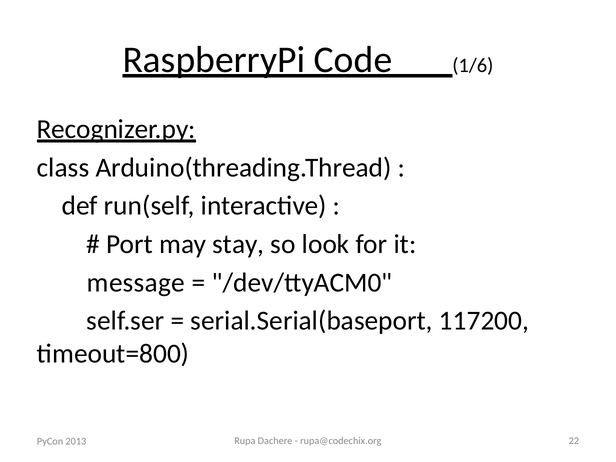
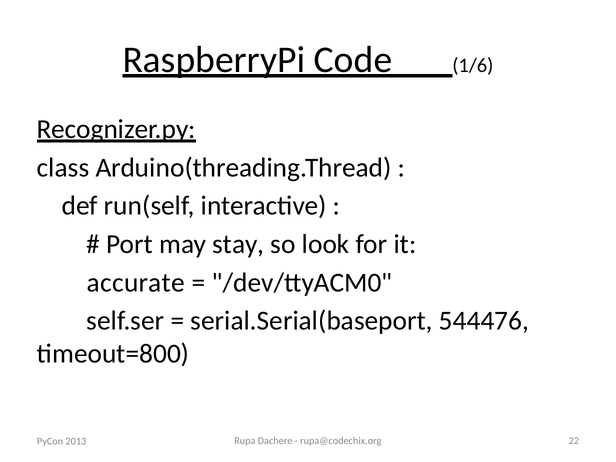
message: message -> accurate (136, 283)
117200: 117200 -> 544476 (484, 321)
